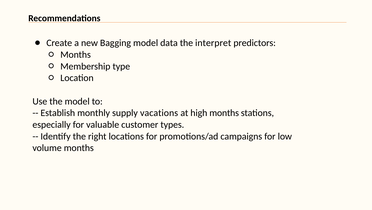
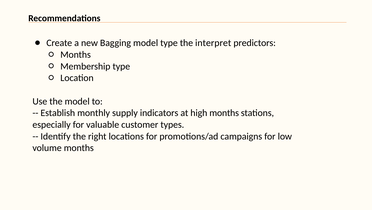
model data: data -> type (169, 43)
vacations: vacations -> indicators (159, 113)
